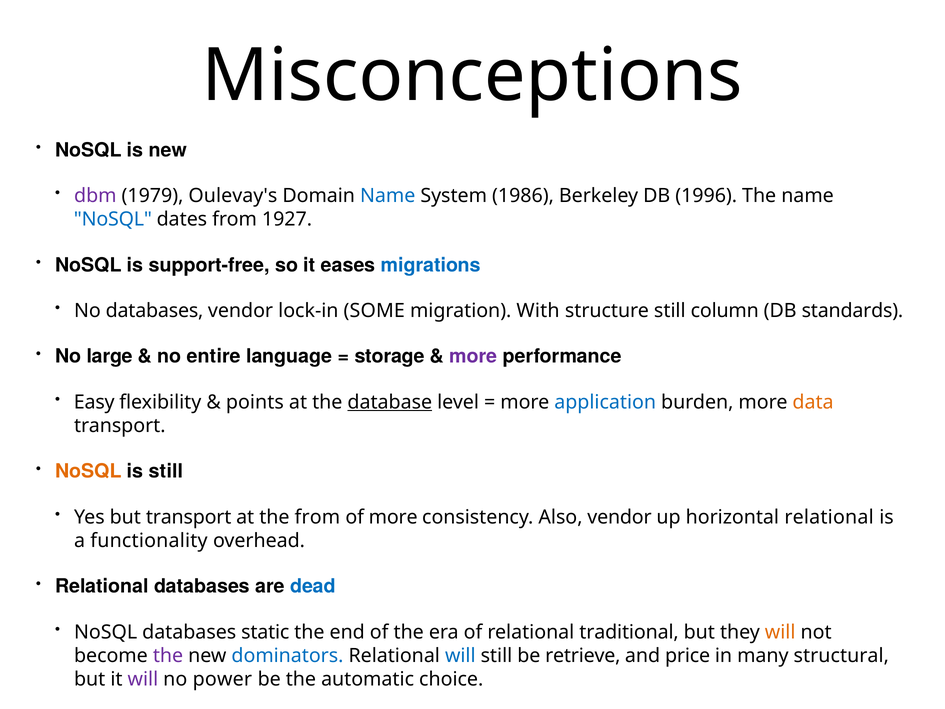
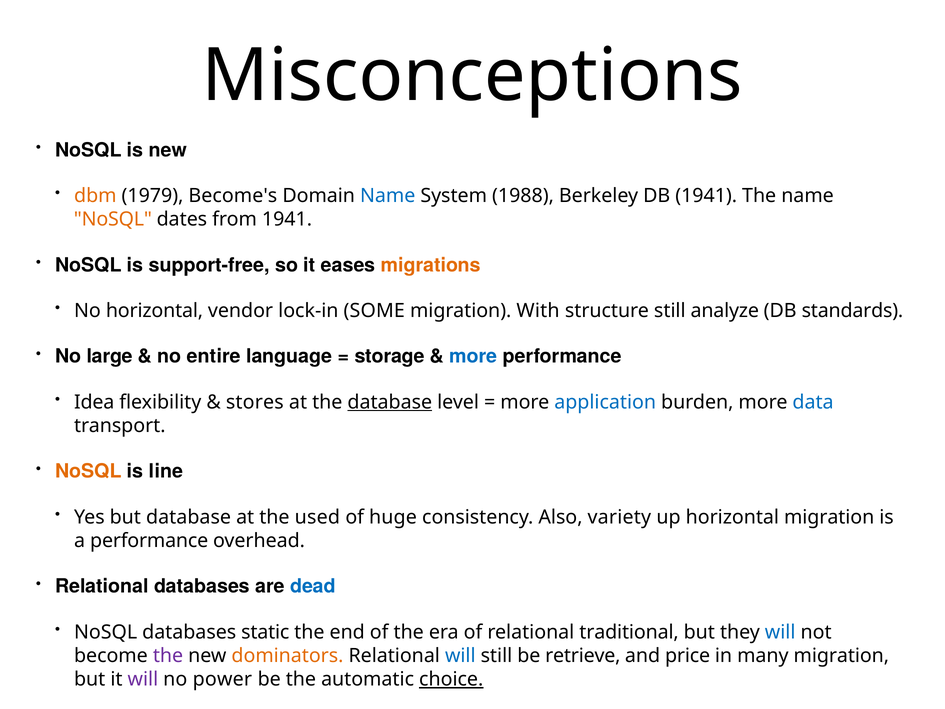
dbm colour: purple -> orange (95, 196)
Oulevay's: Oulevay's -> Become's (233, 196)
1986: 1986 -> 1988 (523, 196)
DB 1996: 1996 -> 1941 (706, 196)
NoSQL colour: blue -> orange (113, 219)
from 1927: 1927 -> 1941 (287, 219)
migrations colour: blue -> orange (431, 265)
No databases: databases -> horizontal (154, 311)
column: column -> analyze (725, 311)
more colour: purple -> blue (473, 356)
Easy: Easy -> Idea (94, 402)
points: points -> stores (255, 402)
data colour: orange -> blue (813, 402)
is still: still -> line (166, 471)
but transport: transport -> database (189, 517)
the from: from -> used (317, 517)
of more: more -> huge (393, 517)
Also vendor: vendor -> variety (619, 517)
horizontal relational: relational -> migration (829, 517)
a functionality: functionality -> performance (149, 541)
will colour: orange -> blue (780, 632)
dominators colour: blue -> orange (287, 655)
many structural: structural -> migration (841, 655)
choice underline: none -> present (451, 679)
